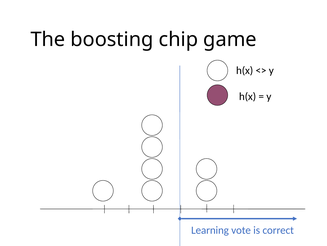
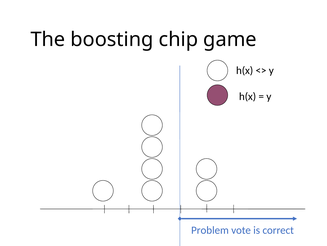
Learning: Learning -> Problem (210, 230)
